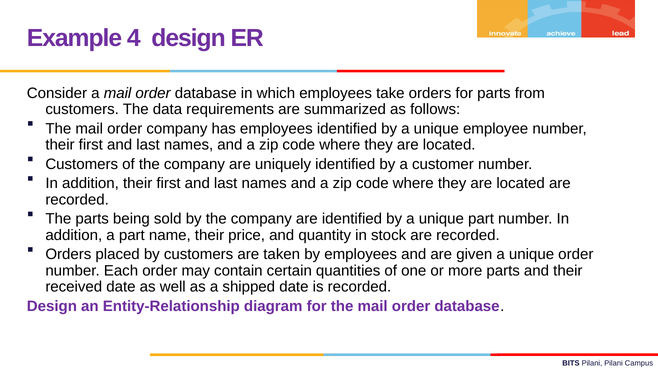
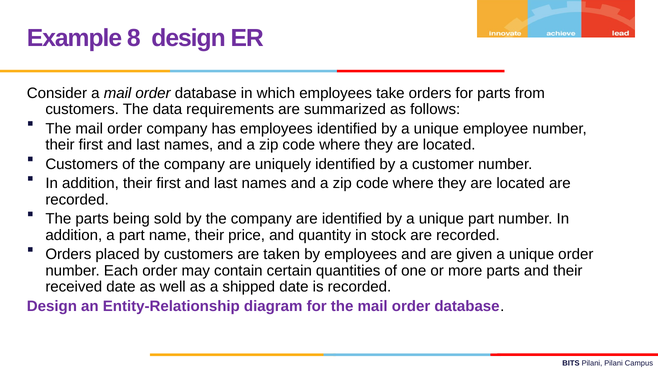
4: 4 -> 8 (134, 38)
